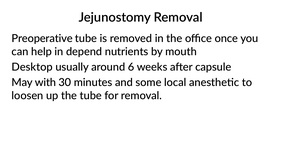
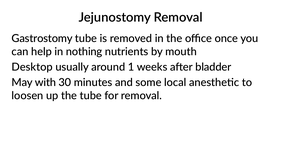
Preoperative: Preoperative -> Gastrostomy (42, 38)
depend: depend -> nothing (84, 52)
6: 6 -> 1 (131, 67)
capsule: capsule -> bladder (213, 67)
